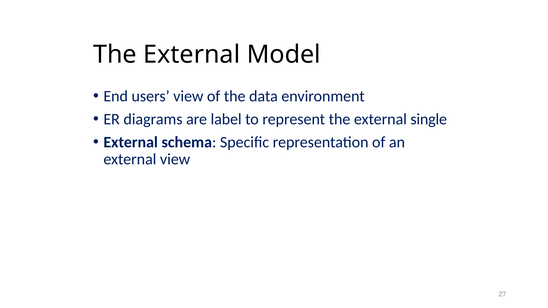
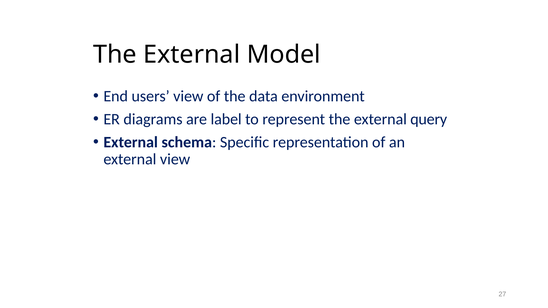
single: single -> query (429, 119)
